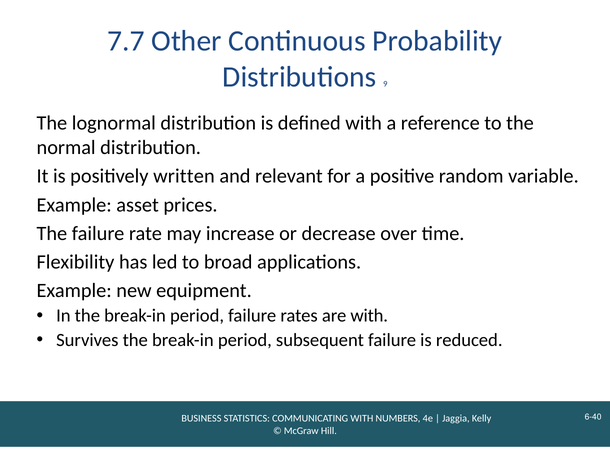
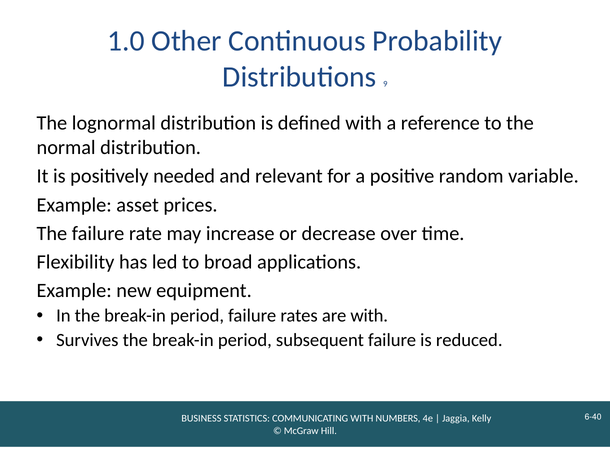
7.7: 7.7 -> 1.0 (126, 41)
positively written: written -> needed (184, 176)
